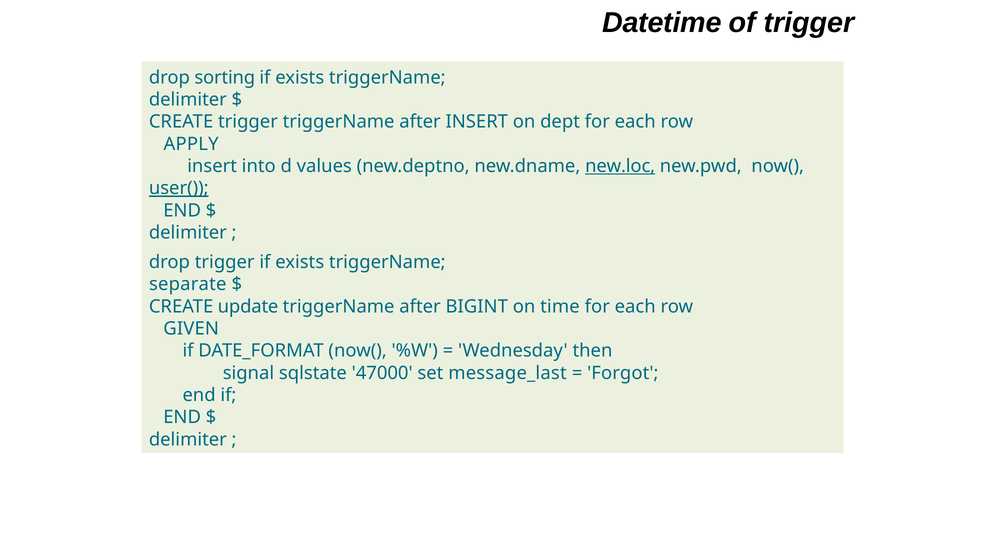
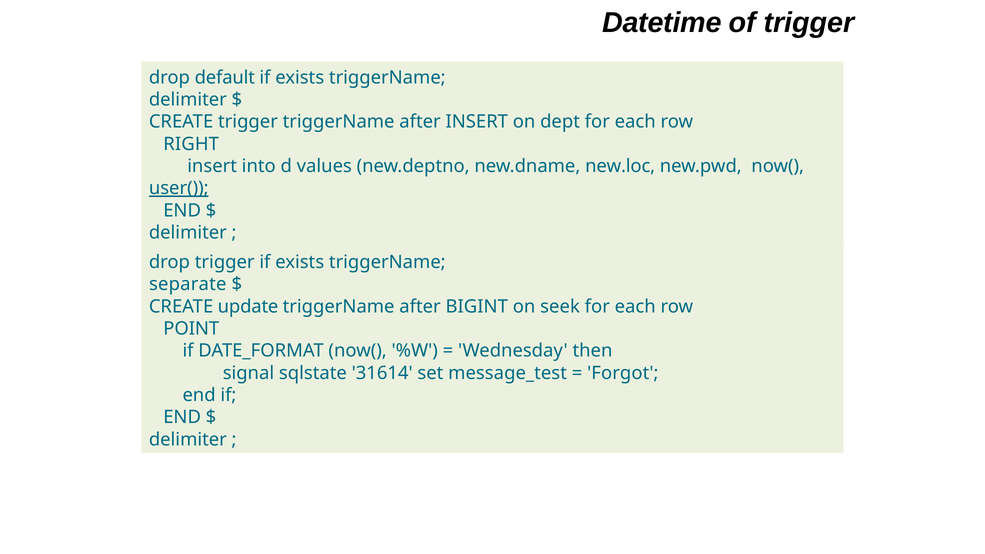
sorting: sorting -> default (225, 78)
APPLY: APPLY -> RIGHT (191, 144)
new.loc underline: present -> none (620, 166)
time: time -> seek (560, 307)
GIVEN: GIVEN -> POINT (191, 329)
47000: 47000 -> 31614 (382, 373)
message_last: message_last -> message_test (508, 373)
